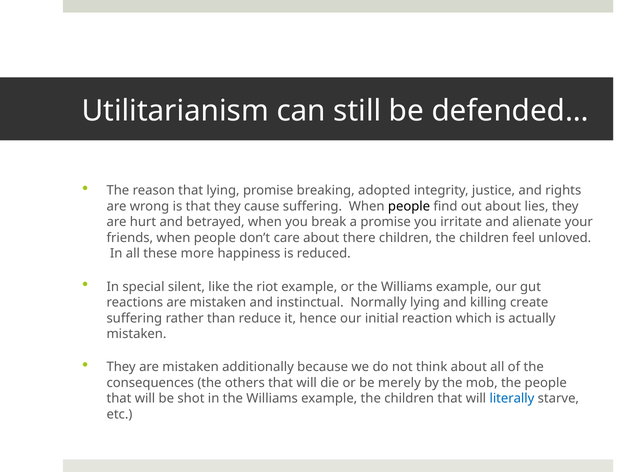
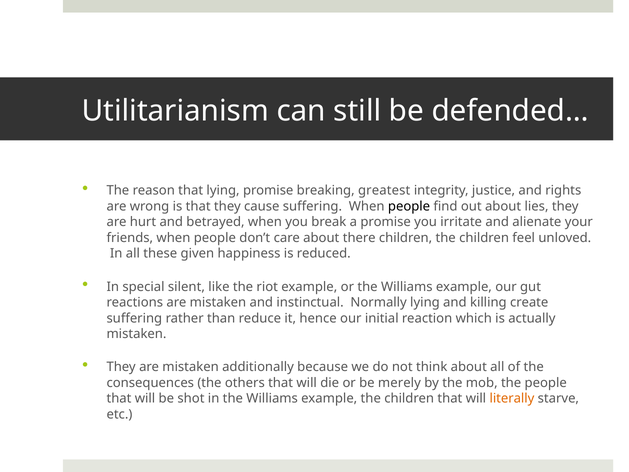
adopted: adopted -> greatest (384, 190)
more: more -> given (197, 253)
literally colour: blue -> orange (512, 398)
